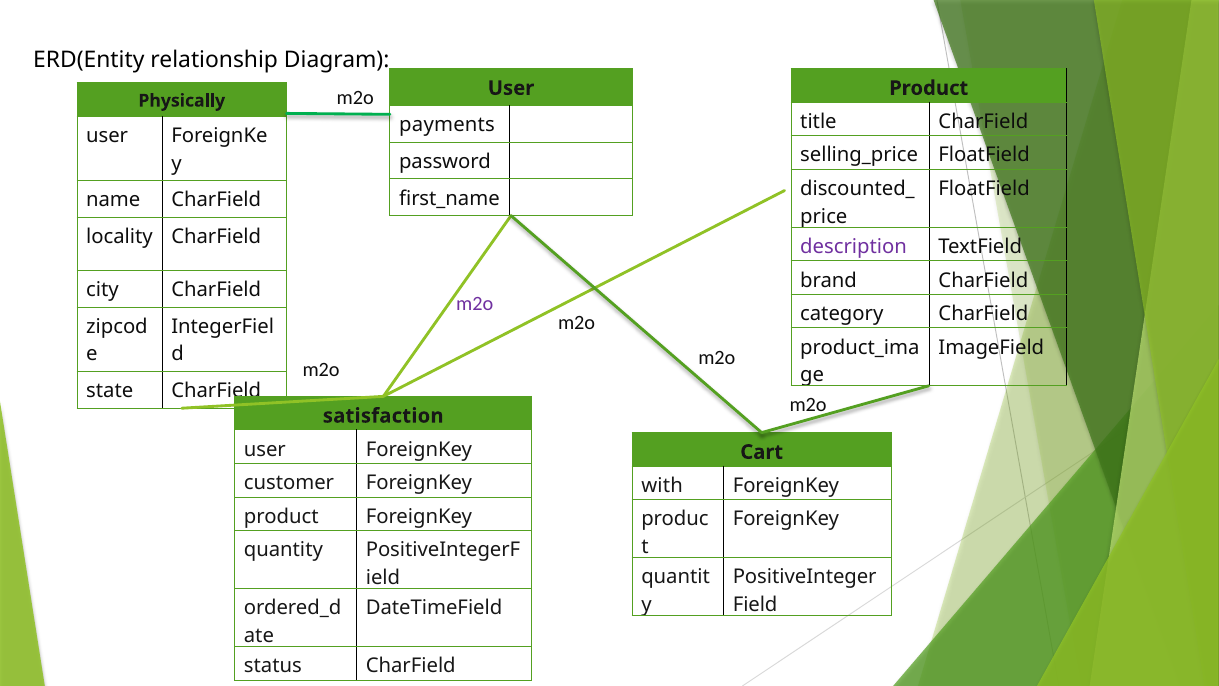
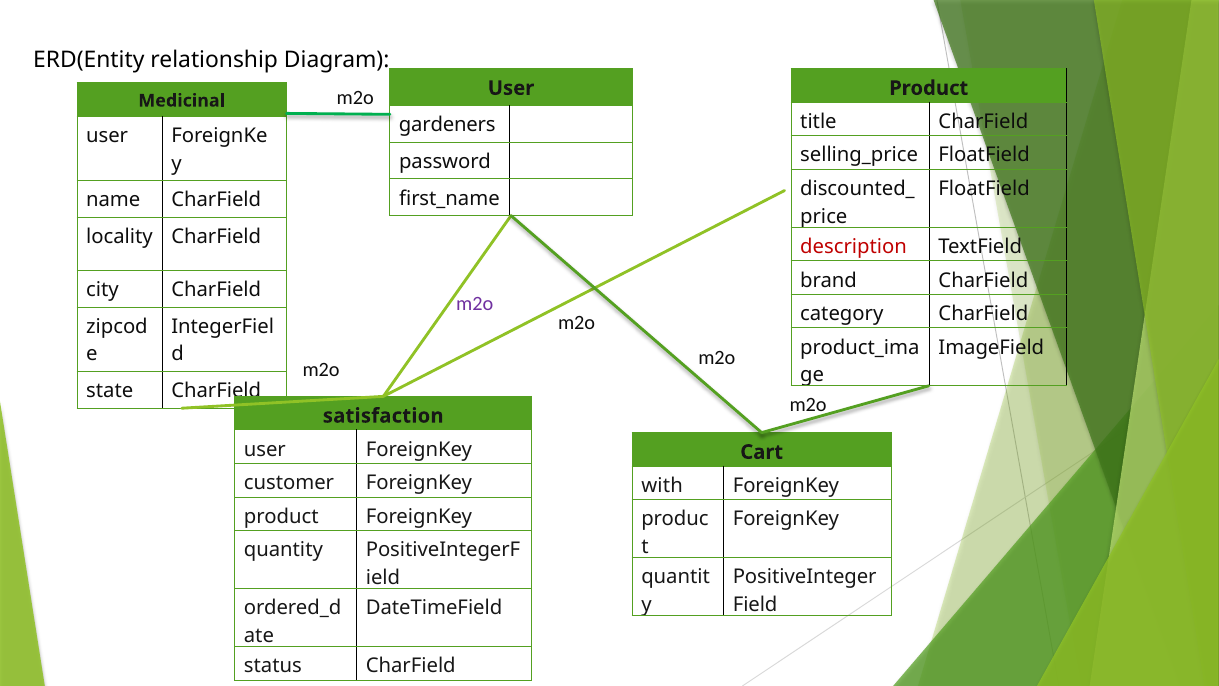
Physically: Physically -> Medicinal (182, 101)
payments: payments -> gardeners (447, 125)
description colour: purple -> red (854, 247)
